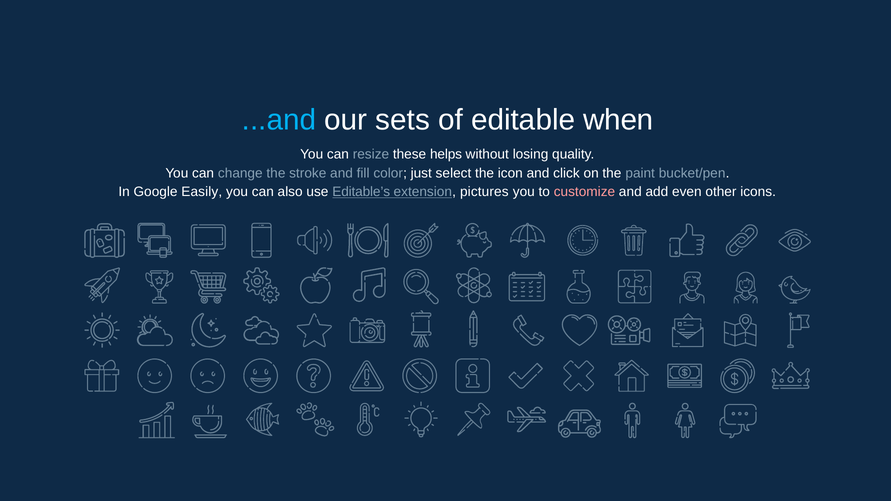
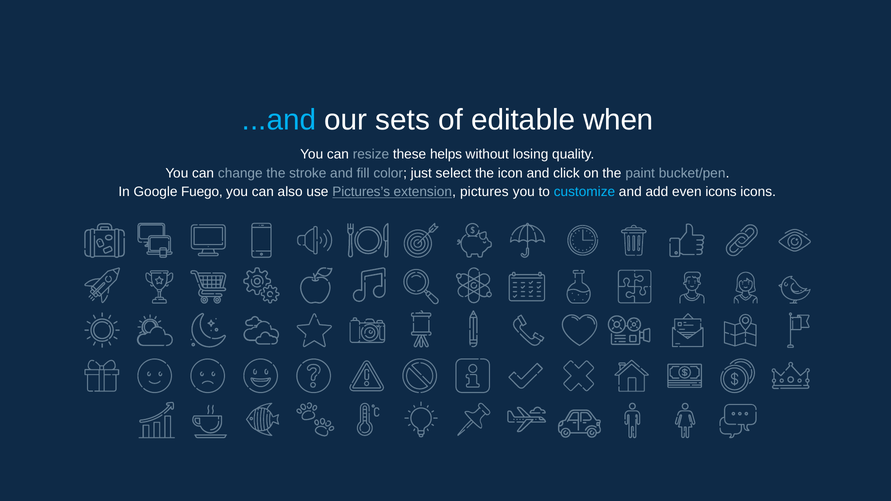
Easily: Easily -> Fuego (202, 192)
Editable’s: Editable’s -> Pictures’s (361, 192)
customize colour: pink -> light blue (584, 192)
even other: other -> icons (721, 192)
